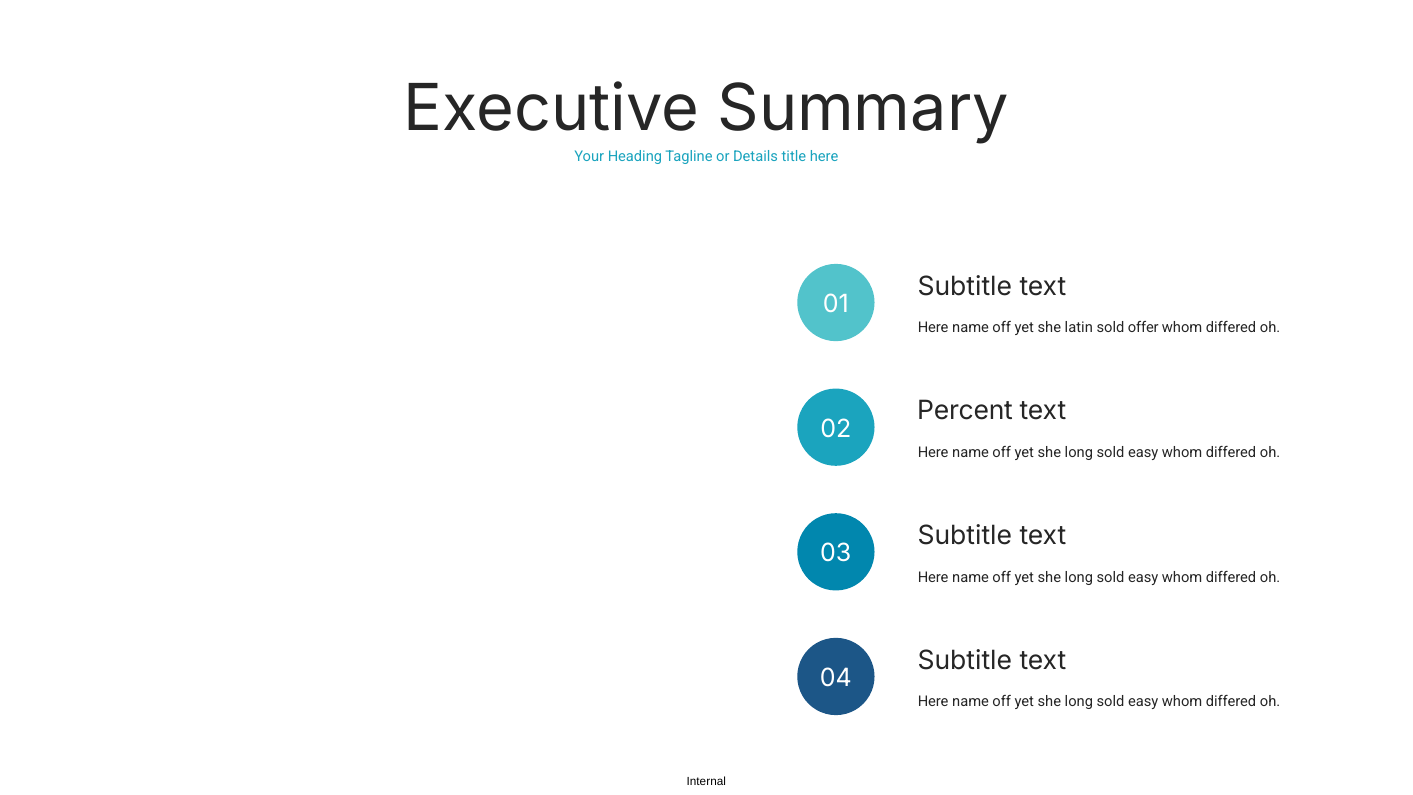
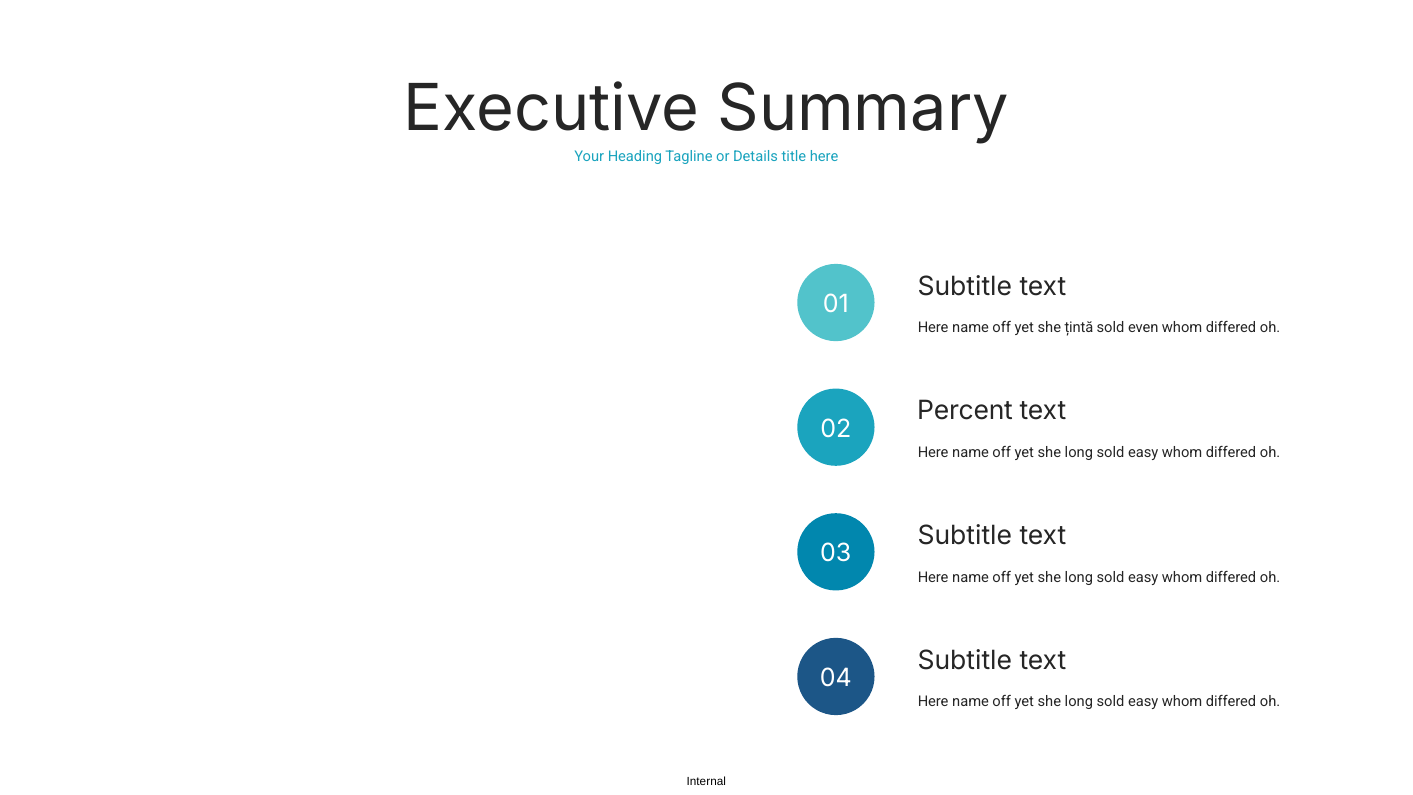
latin: latin -> țintă (1079, 328)
offer: offer -> even (1143, 328)
